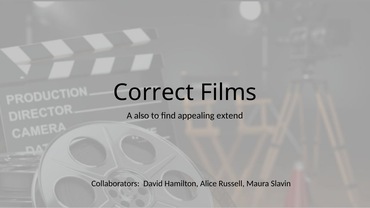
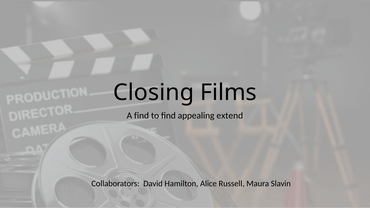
Correct: Correct -> Closing (154, 92)
A also: also -> find (142, 116)
